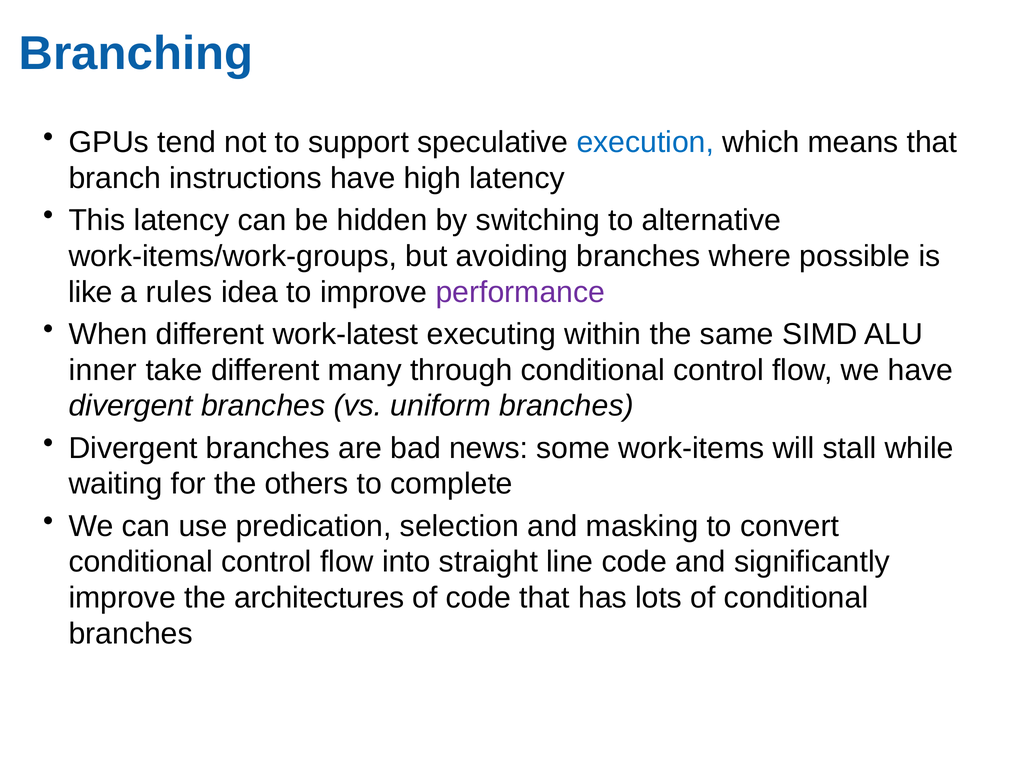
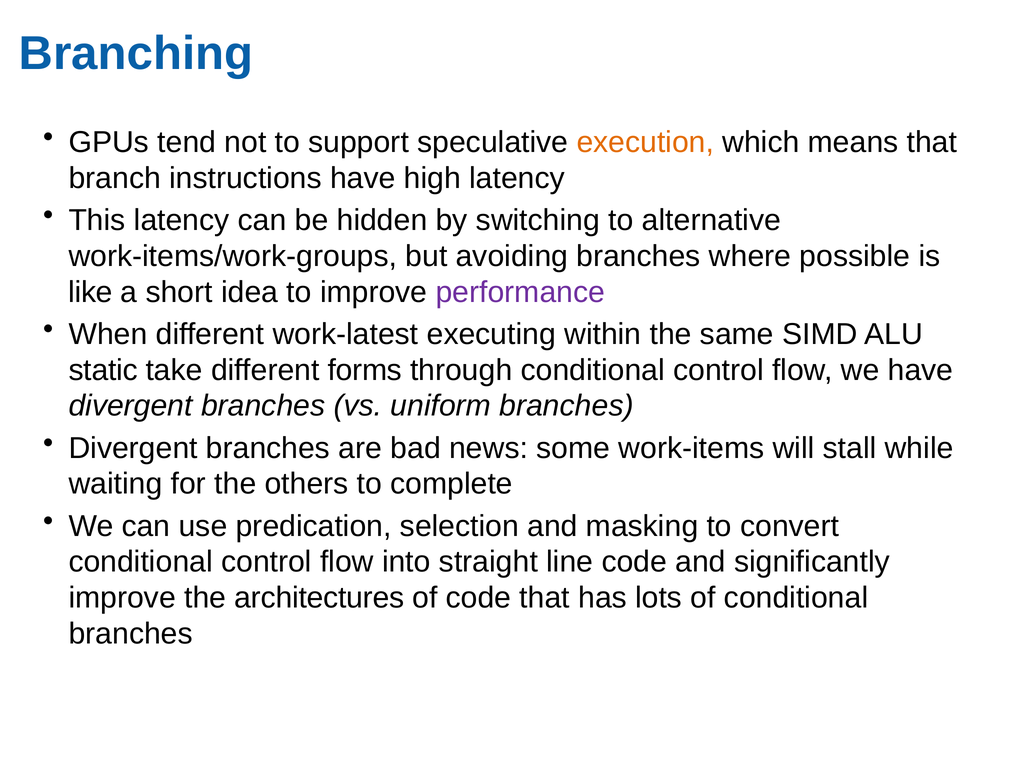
execution colour: blue -> orange (645, 142)
rules: rules -> short (179, 292)
inner: inner -> static (103, 370)
many: many -> forms (365, 370)
